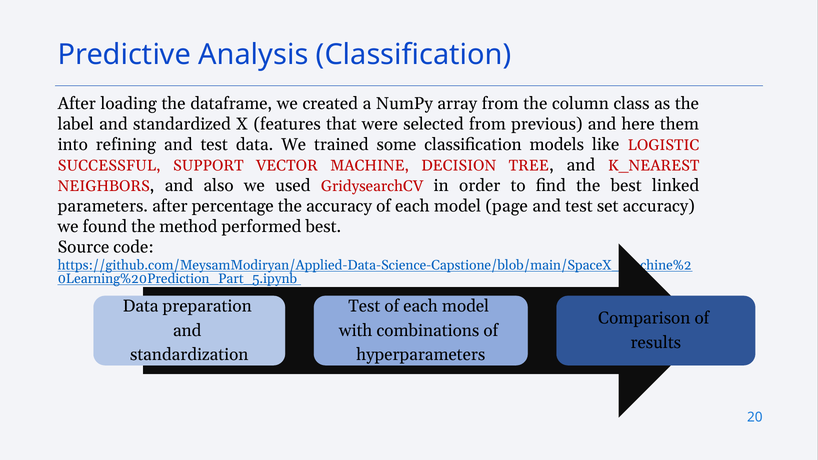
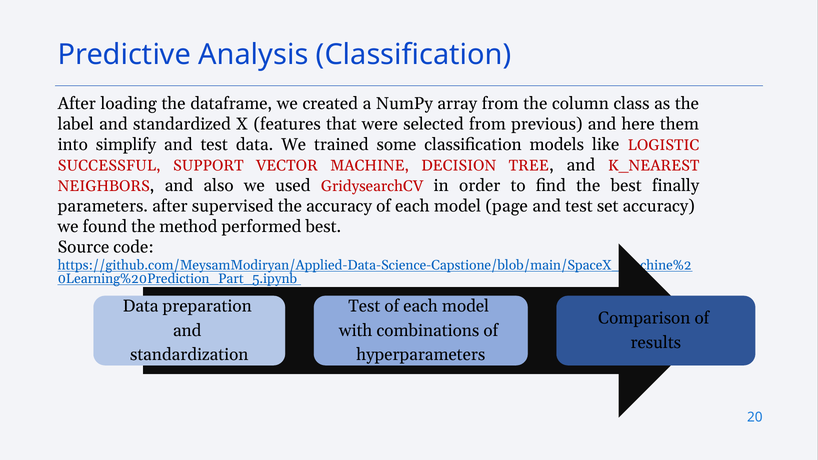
refining: refining -> simplify (126, 145)
linked: linked -> finally (676, 186)
percentage: percentage -> supervised (233, 206)
